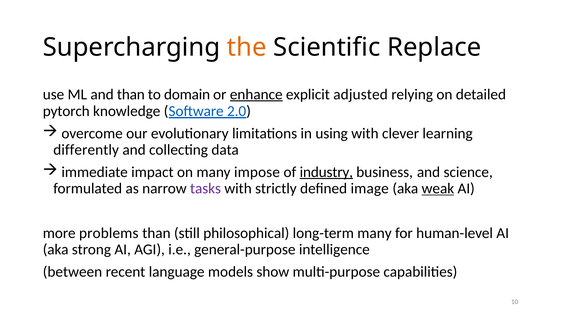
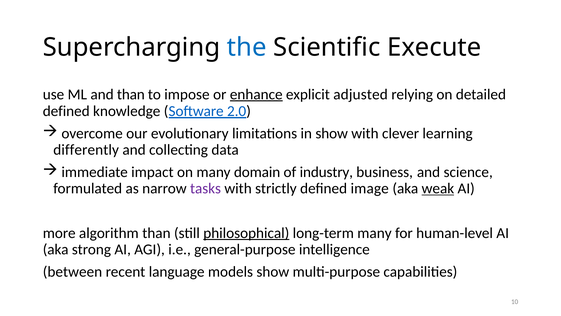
the colour: orange -> blue (247, 47)
Replace: Replace -> Execute (434, 47)
domain: domain -> impose (187, 94)
pytorch: pytorch -> defined (66, 111)
in using: using -> show (332, 133)
impose: impose -> domain (257, 172)
industry underline: present -> none (326, 172)
problems: problems -> algorithm (109, 233)
philosophical underline: none -> present (246, 233)
